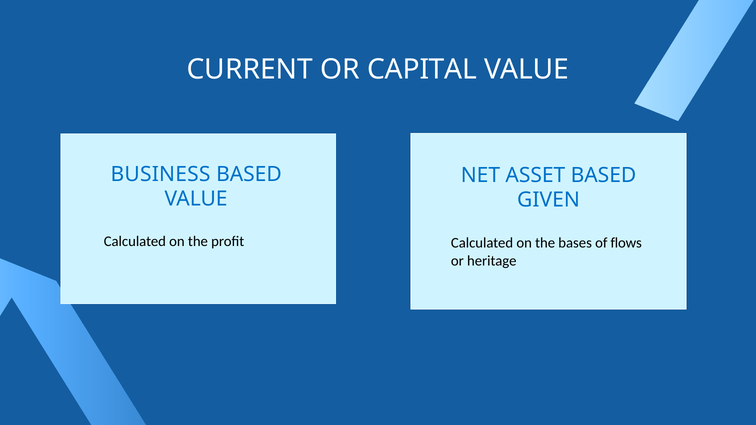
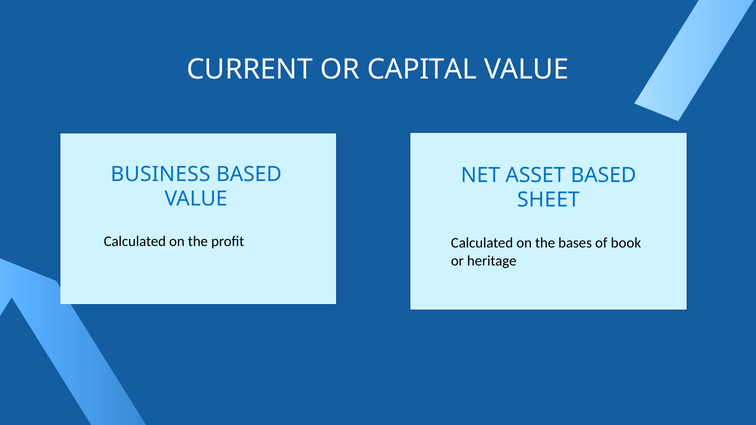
GIVEN: GIVEN -> SHEET (548, 200)
flows: flows -> book (626, 243)
